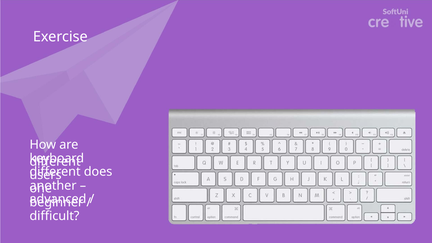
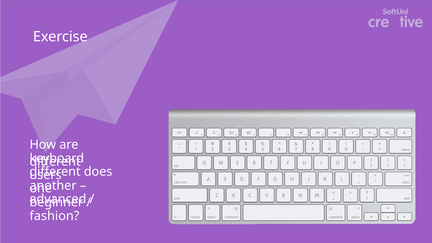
difficult: difficult -> fashion (54, 216)
